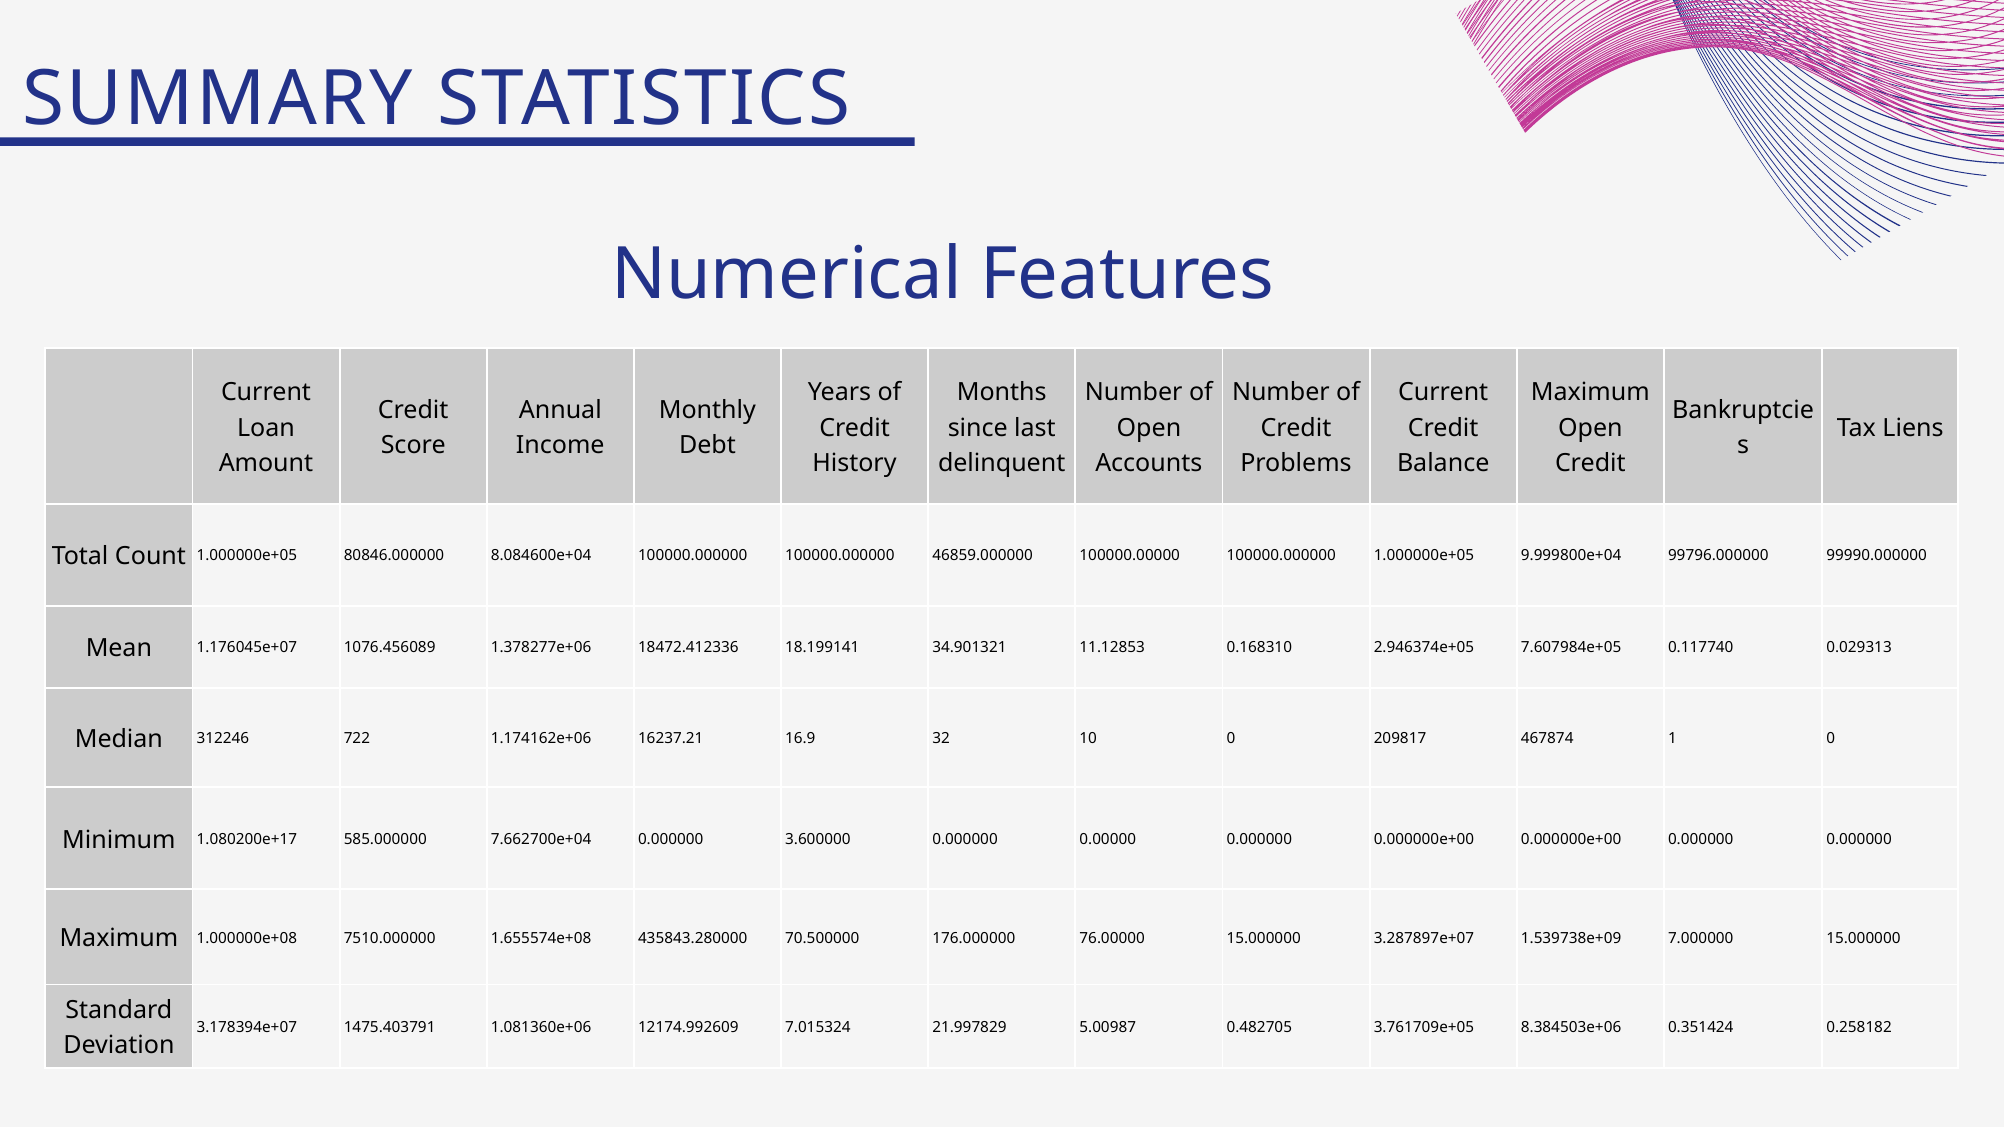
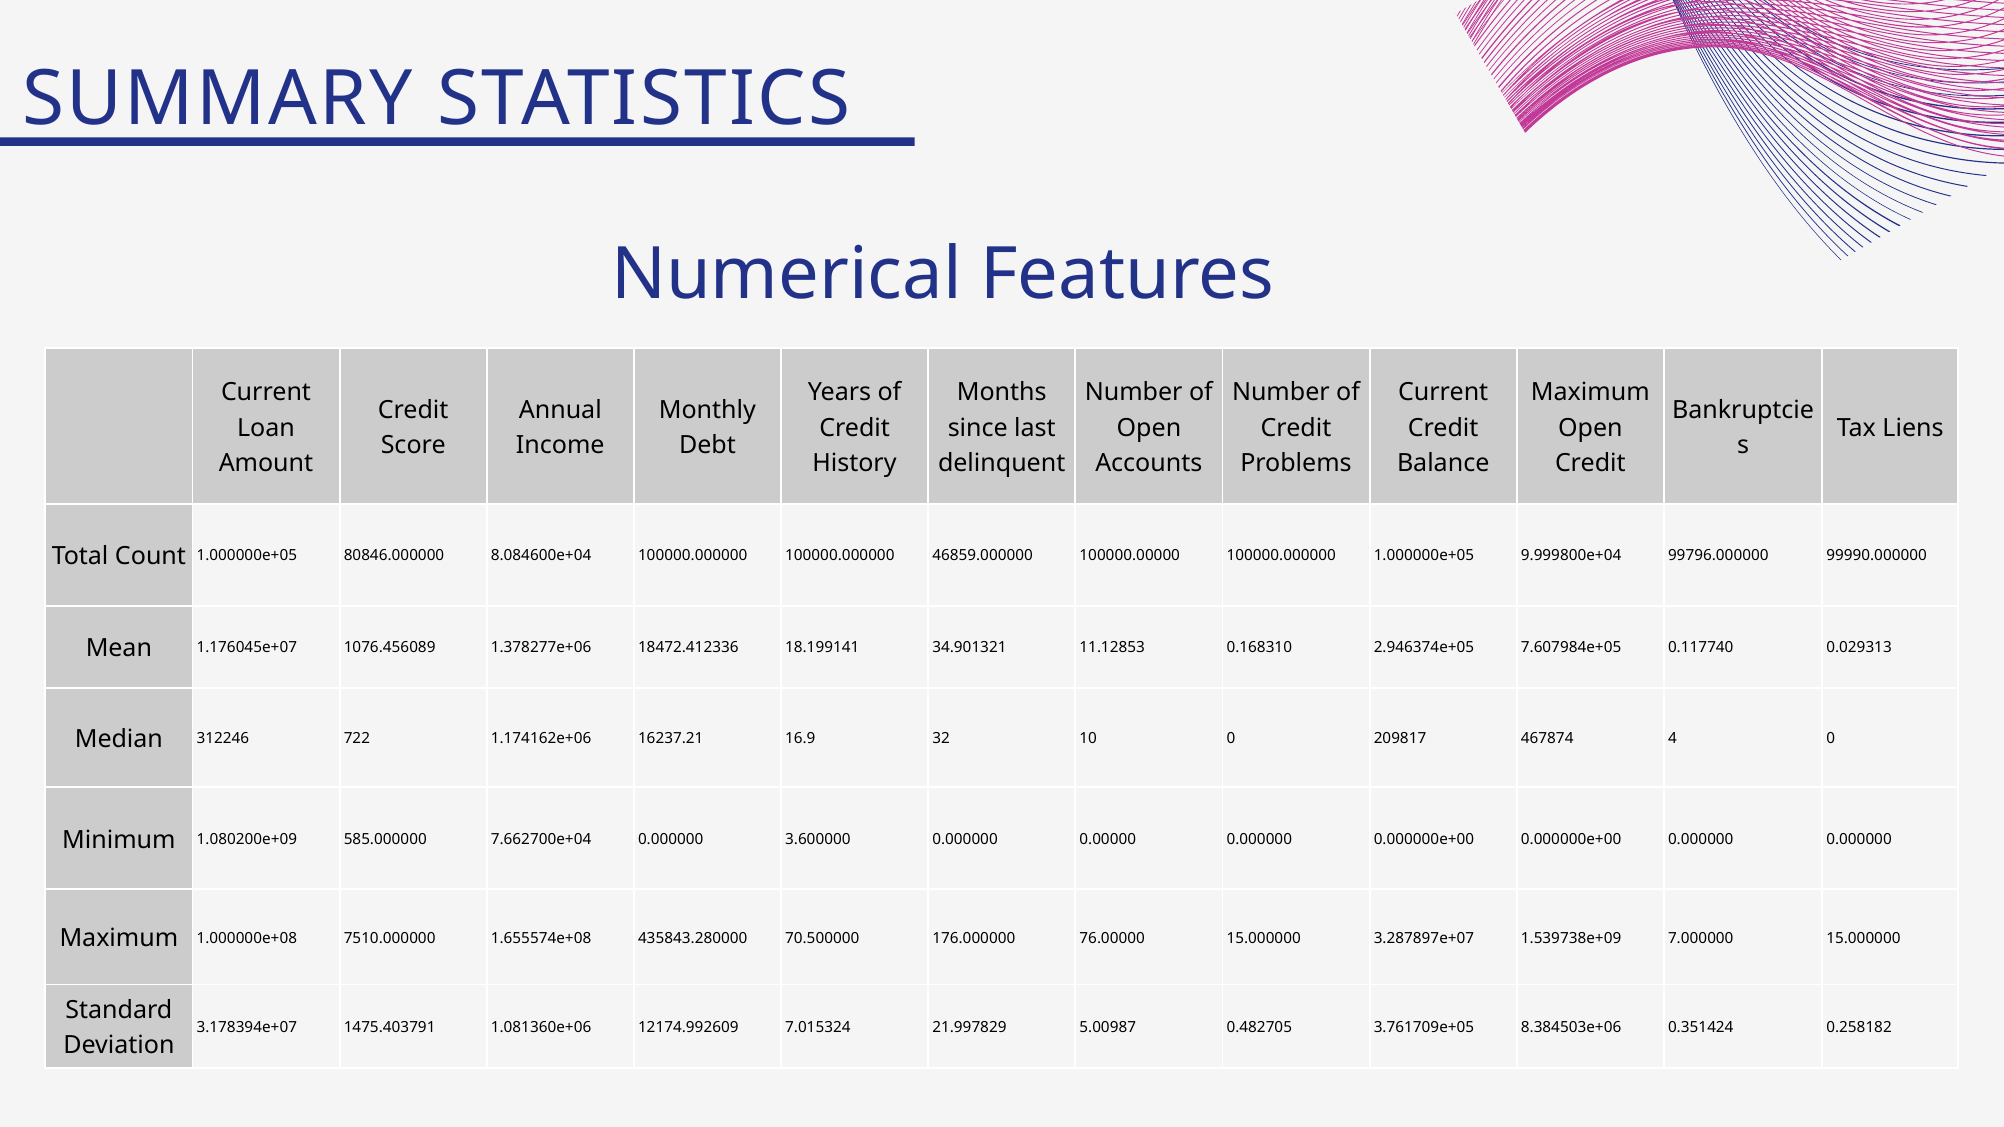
1: 1 -> 4 (1672, 739)
1.080200e+17: 1.080200e+17 -> 1.080200e+09 (247, 840)
